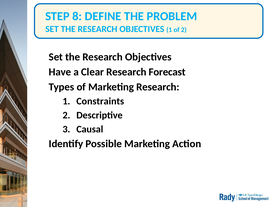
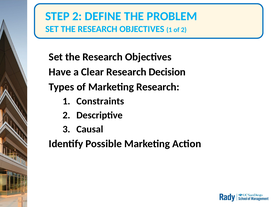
STEP 8: 8 -> 2 (77, 16)
Forecast: Forecast -> Decision (167, 72)
